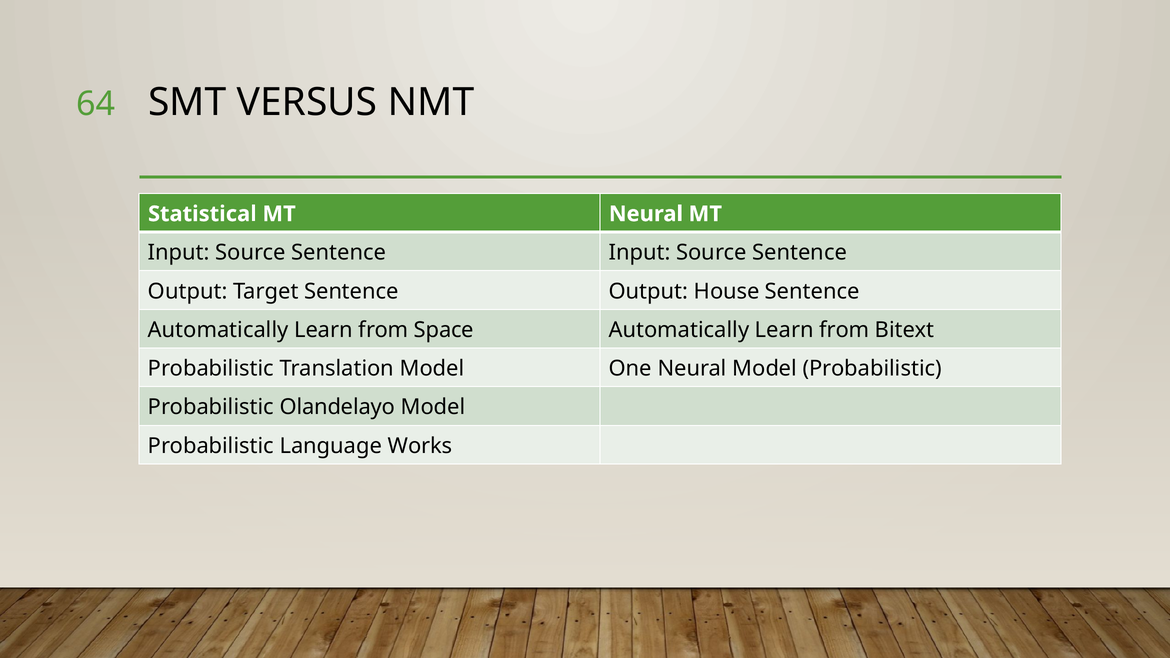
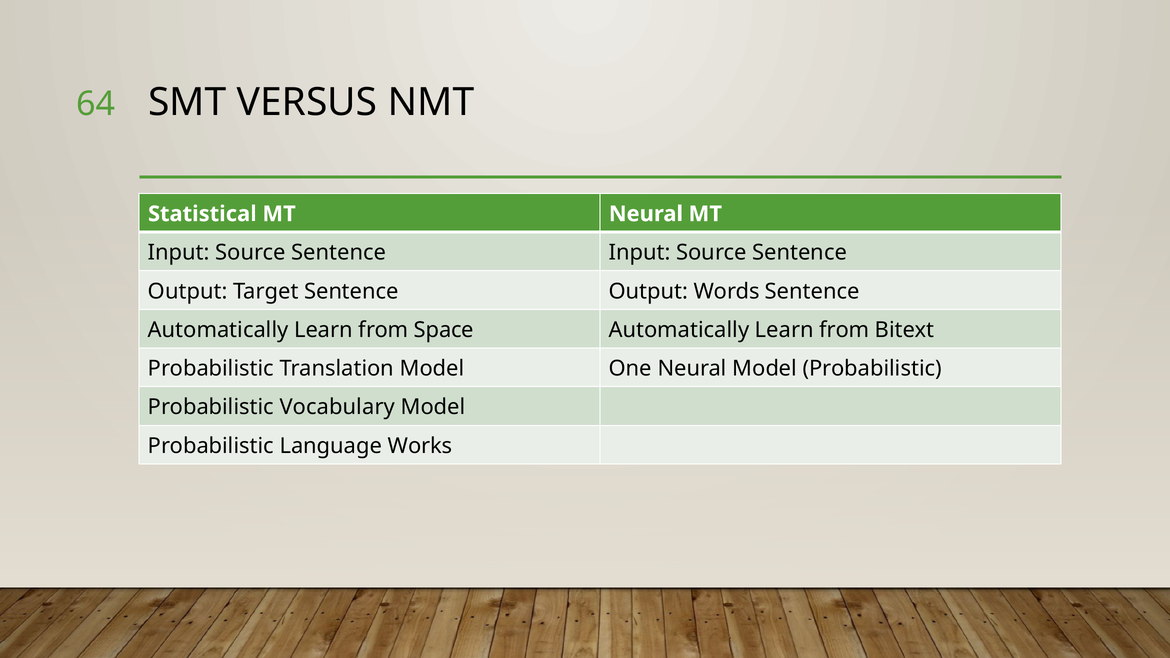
House: House -> Words (727, 291)
Olandelayo: Olandelayo -> Vocabulary (337, 407)
